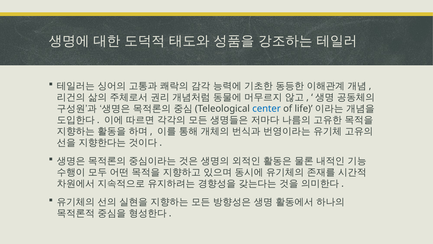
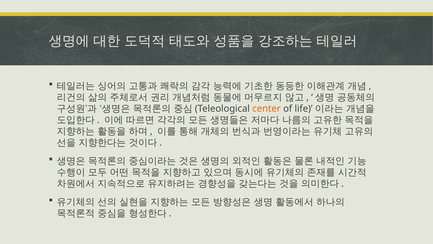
center colour: blue -> orange (267, 109)
